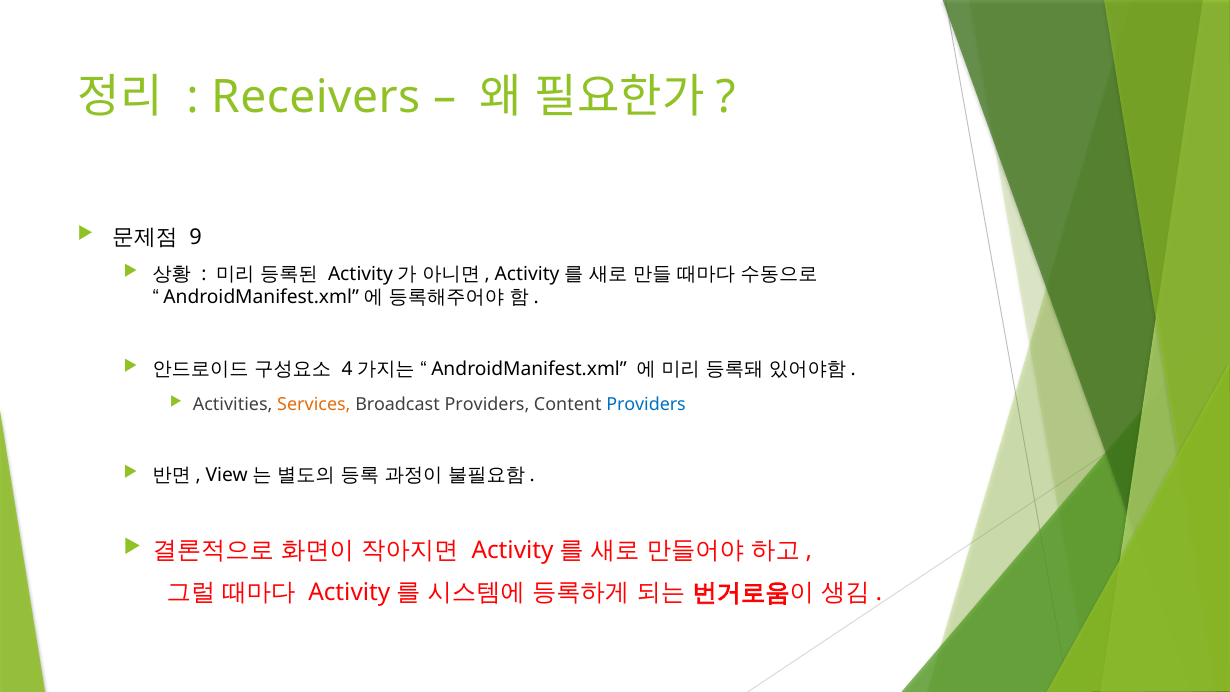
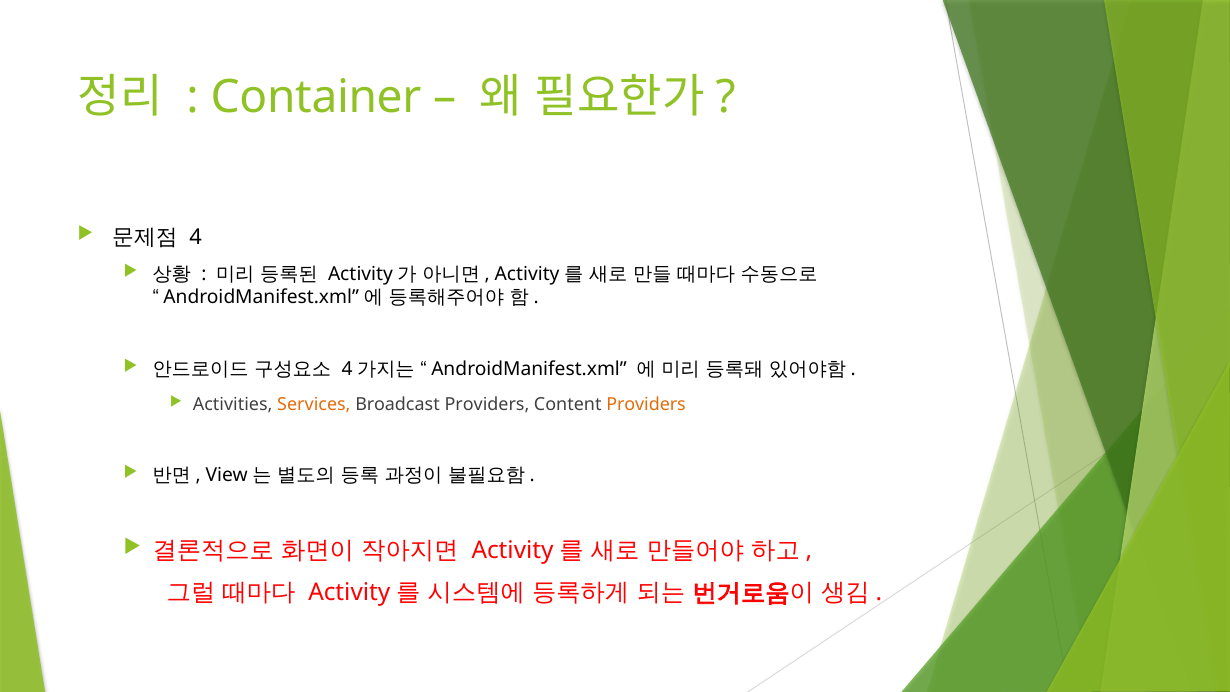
Receivers: Receivers -> Container (316, 97)
9: 9 -> 4 (196, 237)
Providers colour: blue -> orange (646, 404)
